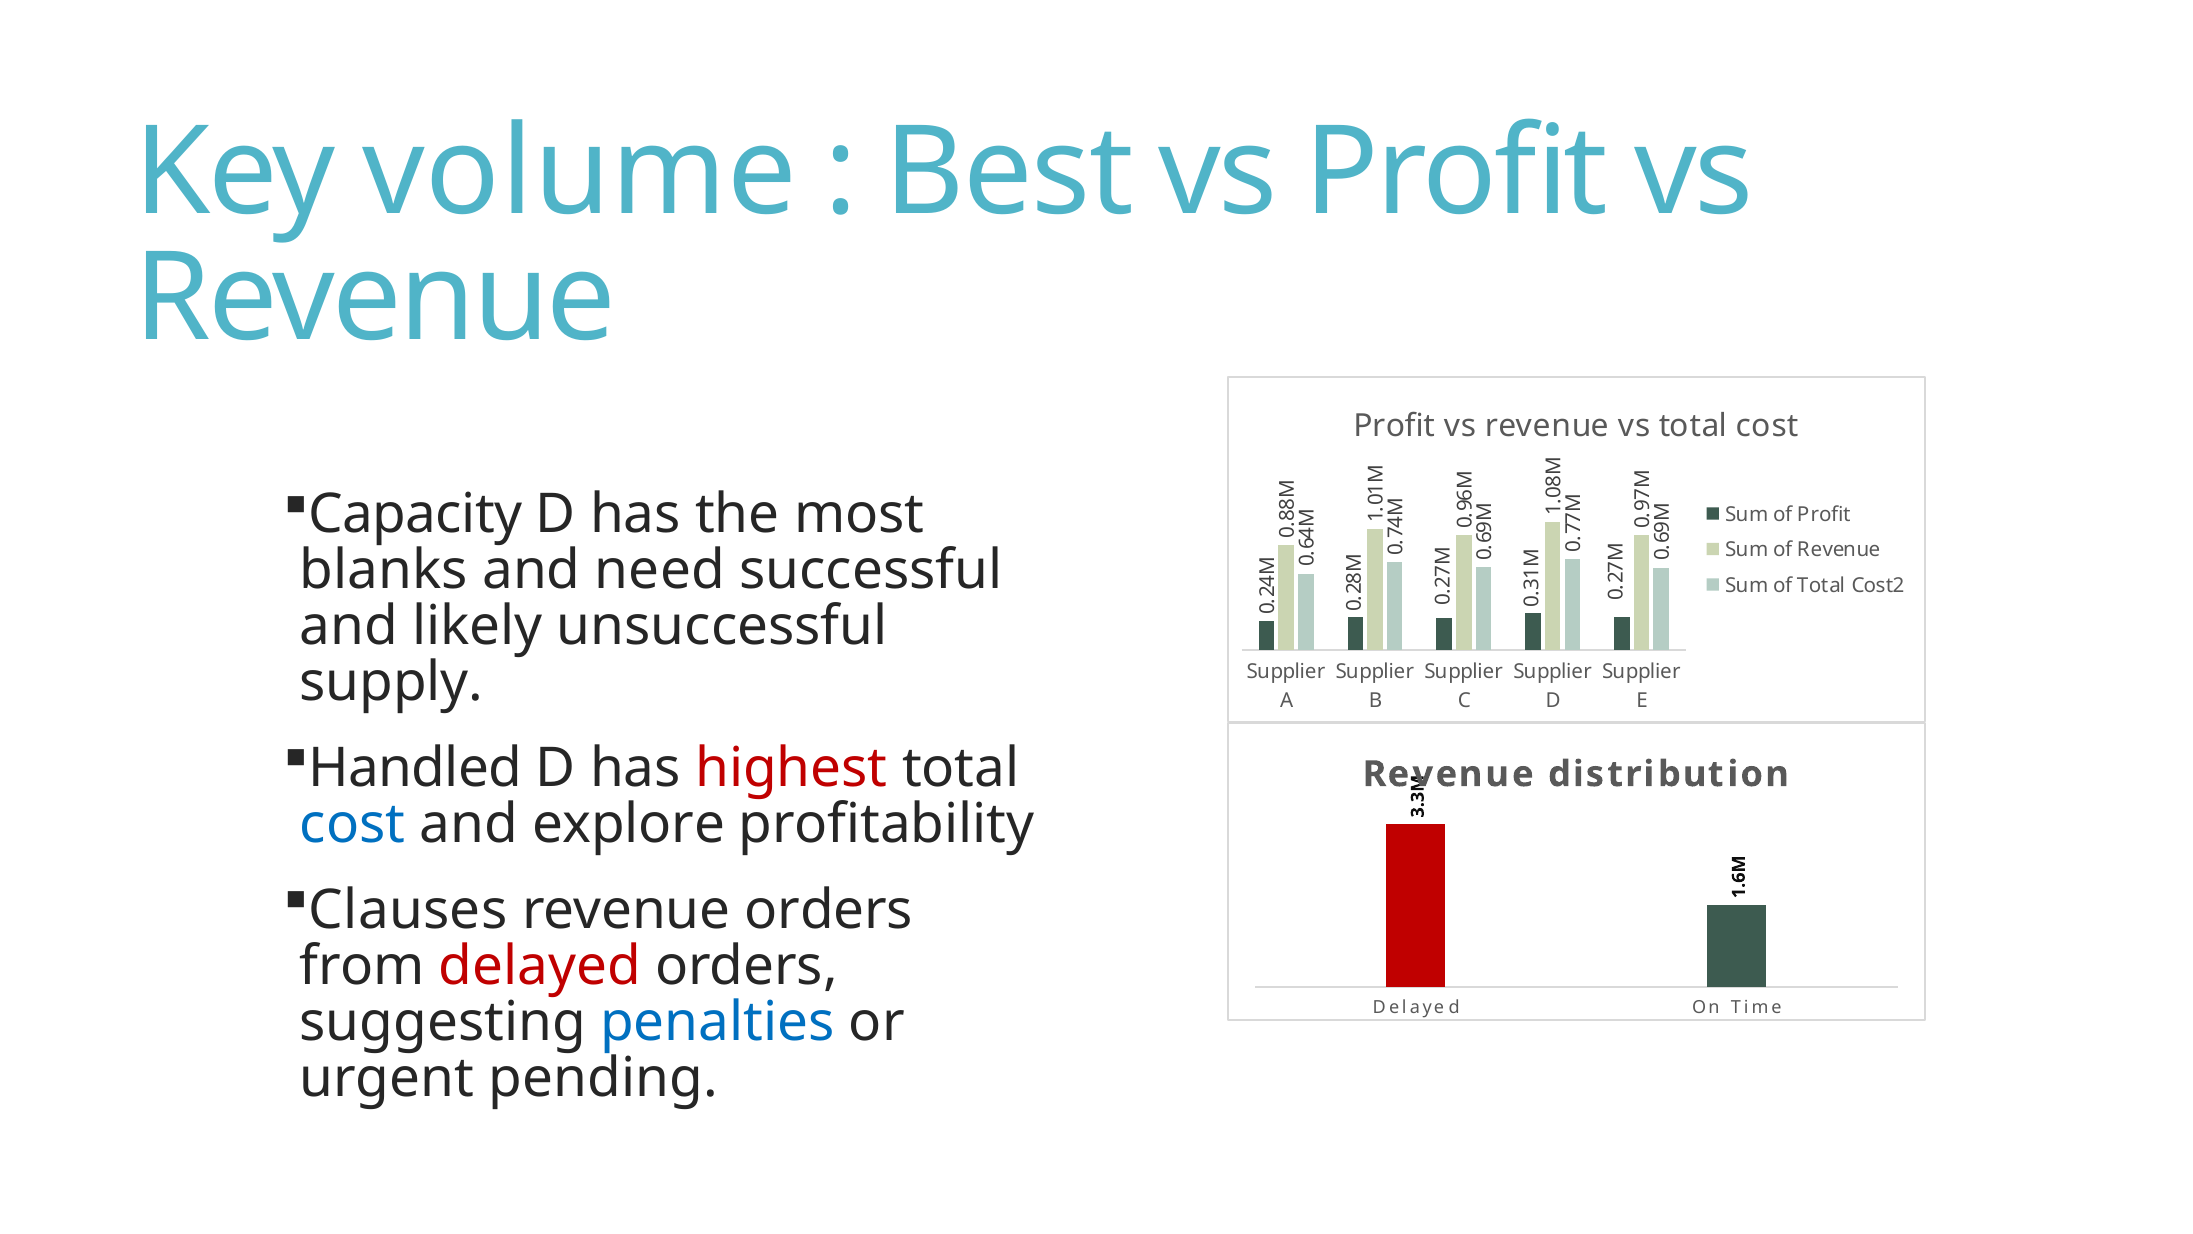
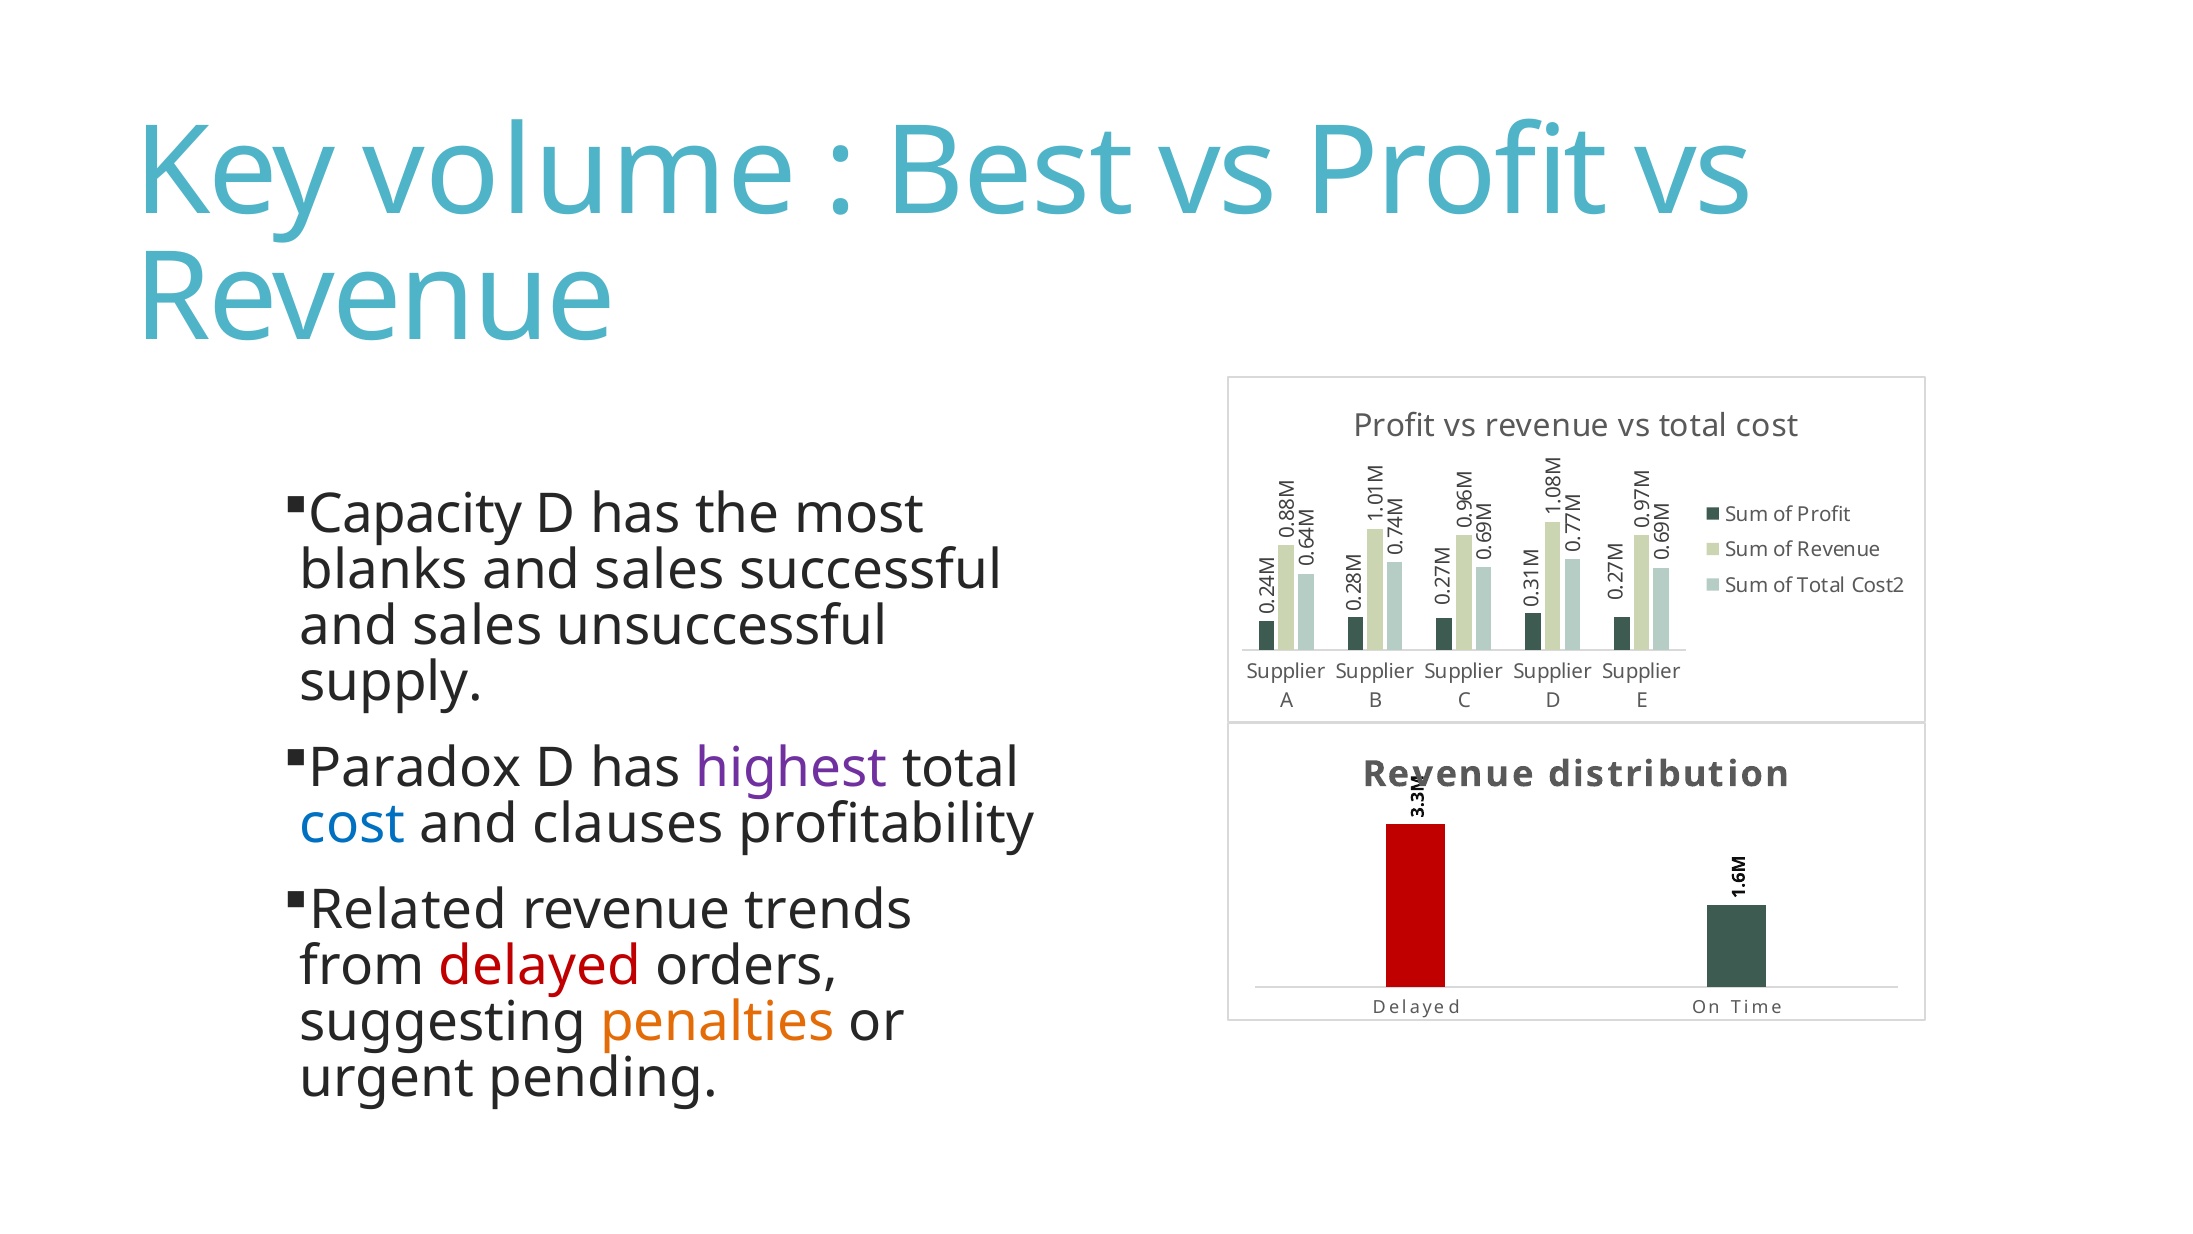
need: need -> sales (660, 571)
likely: likely -> sales (477, 626)
Handled: Handled -> Paradox (415, 768)
highest colour: red -> purple (791, 768)
explore: explore -> clauses (628, 824)
Clauses: Clauses -> Related (408, 910)
revenue orders: orders -> trends (829, 910)
penalties colour: blue -> orange (717, 1022)
